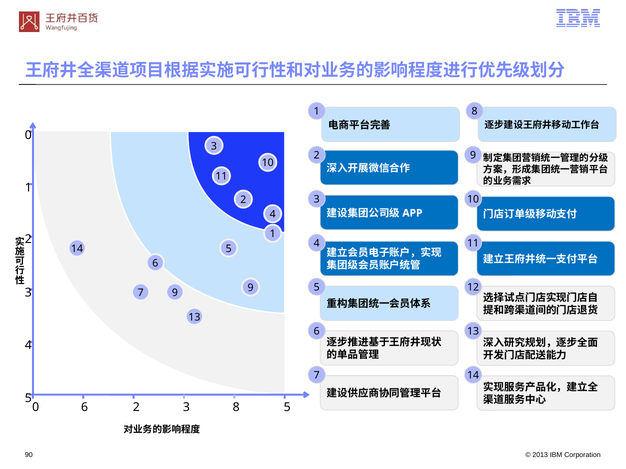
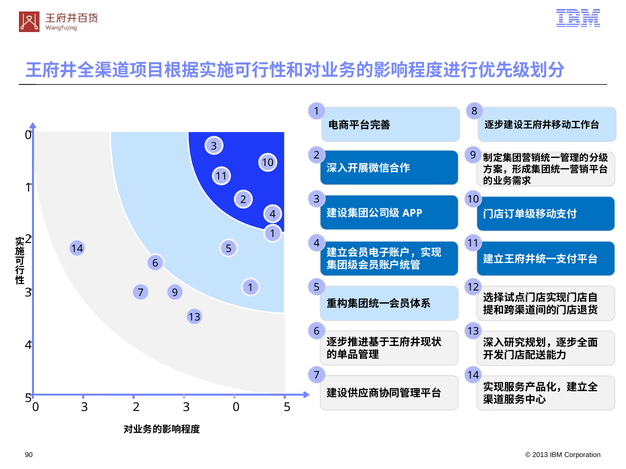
7 9: 9 -> 1 (251, 288)
0 6: 6 -> 3 (85, 408)
3 8: 8 -> 0 (236, 408)
